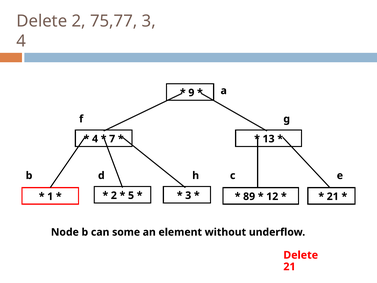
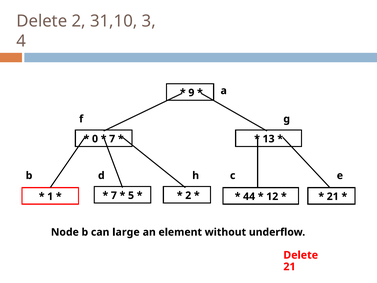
75,77: 75,77 -> 31,10 (114, 21)
4: 4 -> 0 (95, 139)
3: 3 -> 2 (188, 195)
2: 2 -> 7 (114, 195)
89: 89 -> 44 (249, 196)
some: some -> large (126, 232)
